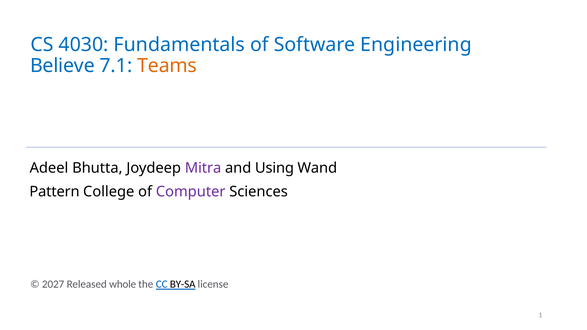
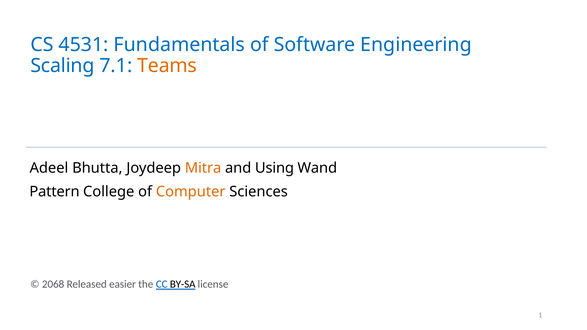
4030: 4030 -> 4531 (84, 45)
Believe: Believe -> Scaling (62, 66)
Mitra colour: purple -> orange (203, 168)
Computer colour: purple -> orange (191, 192)
2027: 2027 -> 2068 (53, 284)
whole: whole -> easier (123, 284)
